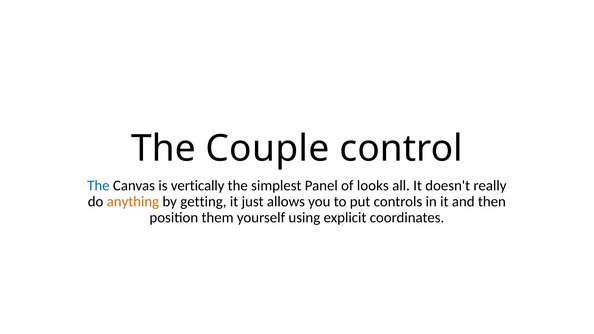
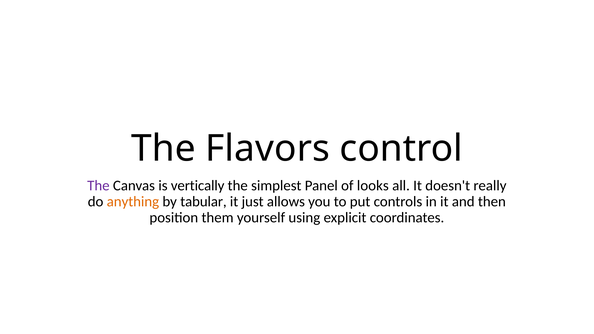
Couple: Couple -> Flavors (268, 148)
The colour: blue -> purple (98, 186)
getting: getting -> tabular (203, 202)
